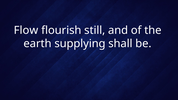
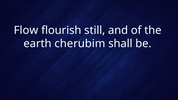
supplying: supplying -> cherubim (80, 44)
